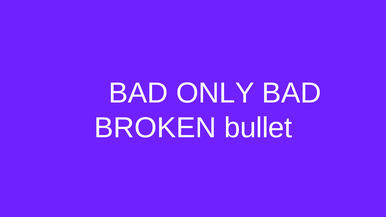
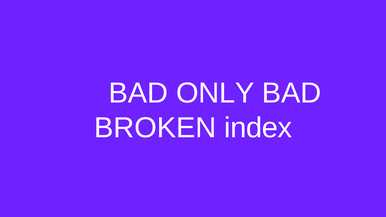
bullet: bullet -> index (258, 128)
